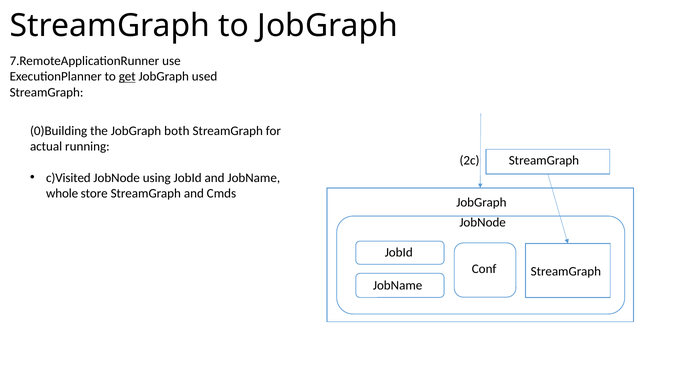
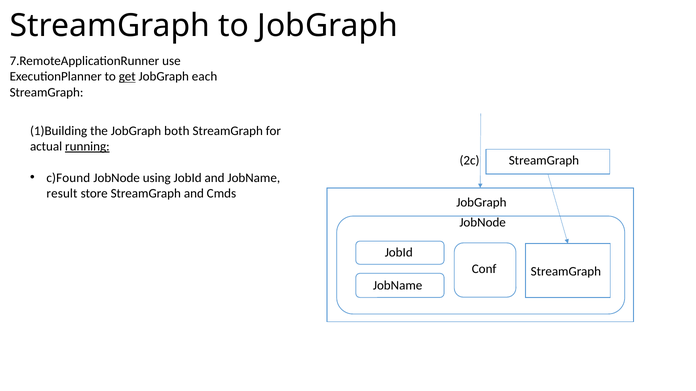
used: used -> each (205, 77)
0)Building: 0)Building -> 1)Building (59, 131)
running underline: none -> present (87, 147)
c)Visited: c)Visited -> c)Found (68, 178)
whole: whole -> result (62, 194)
